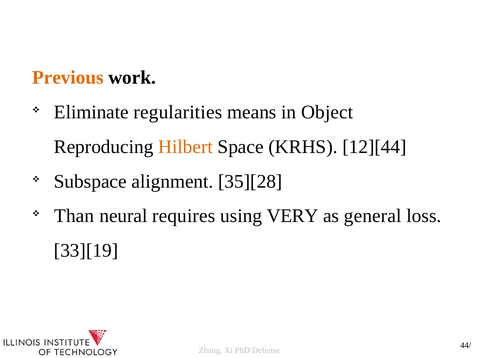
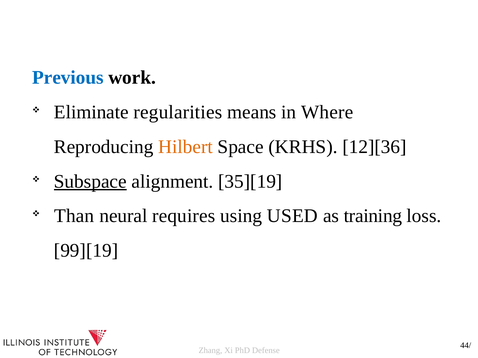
Previous colour: orange -> blue (68, 77)
Object: Object -> Where (327, 112)
12][44: 12][44 -> 12][36 (374, 147)
Subspace underline: none -> present (90, 182)
35][28: 35][28 -> 35][19 (250, 182)
VERY: VERY -> USED (292, 216)
general: general -> training (373, 216)
33][19: 33][19 -> 99][19 (86, 251)
